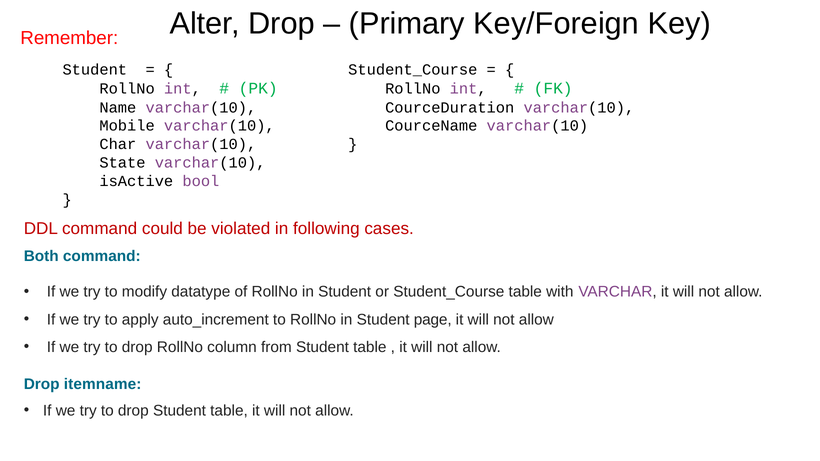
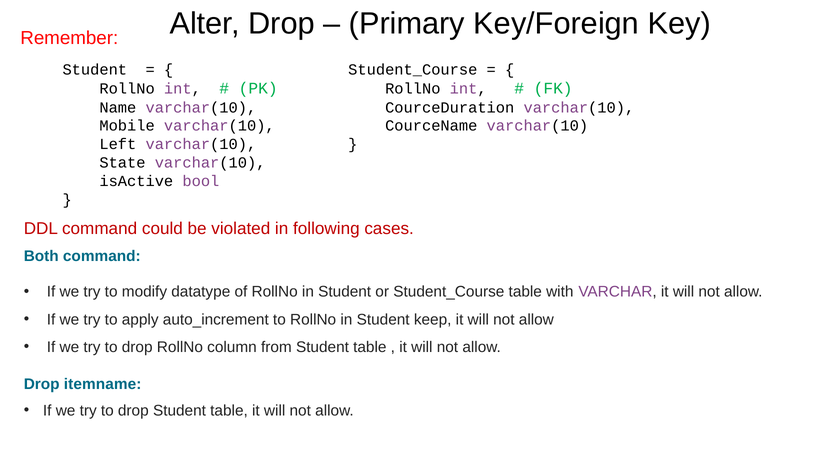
Char: Char -> Left (118, 144)
page: page -> keep (433, 320)
